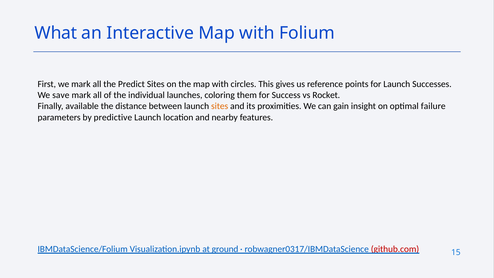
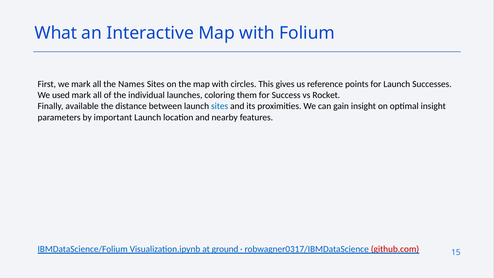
Predict: Predict -> Names (131, 84)
save: save -> used (61, 95)
sites colour: orange -> blue (220, 106)
optimal failure: failure -> insight (433, 106)
predictive: predictive -> important (113, 117)
